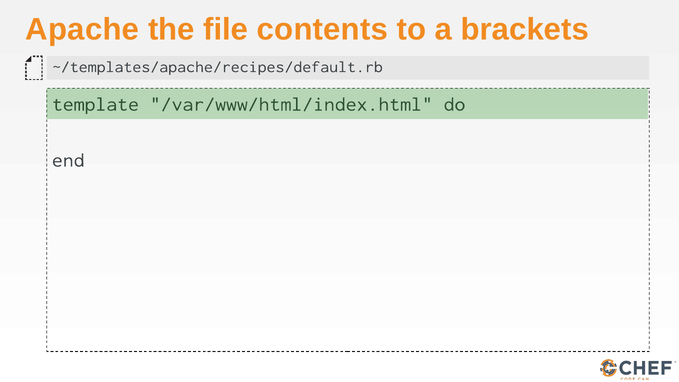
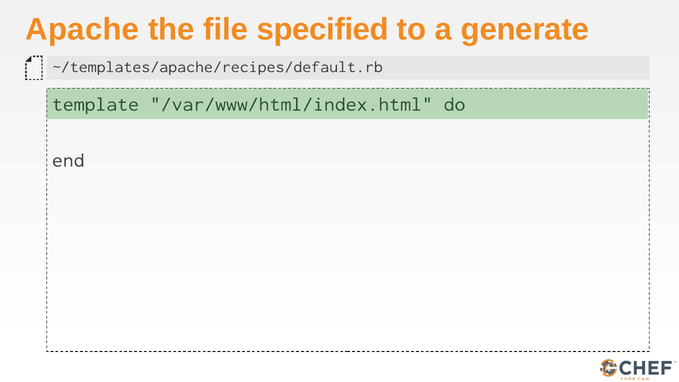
contents: contents -> specified (323, 29)
brackets: brackets -> generate (525, 29)
